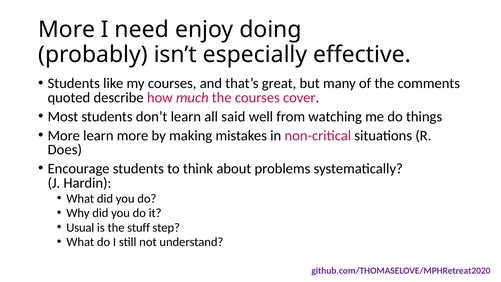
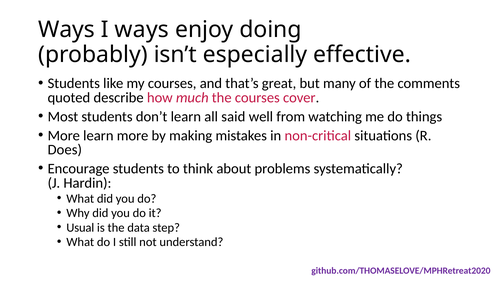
More: More -> Ways (67, 30)
I need: need -> ways (142, 30)
stuff: stuff -> data (139, 227)
